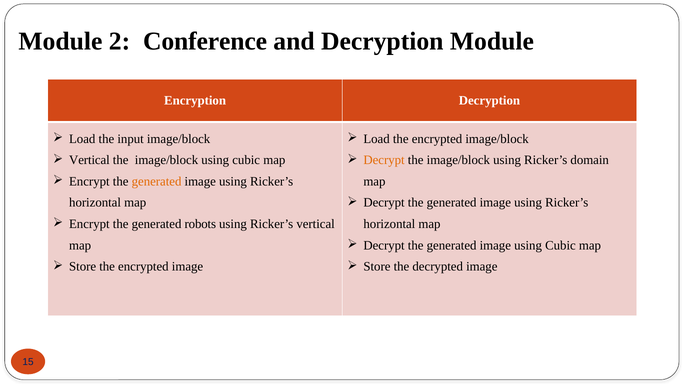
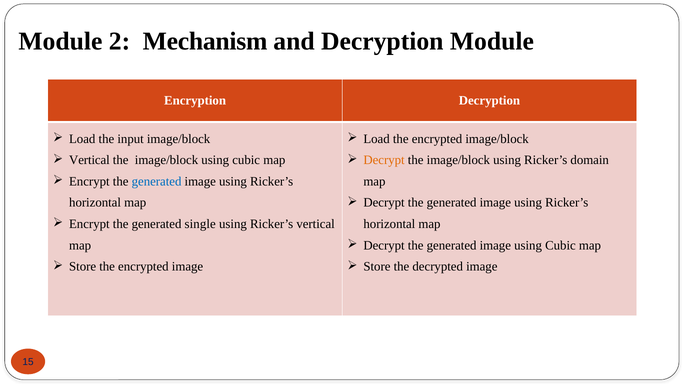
Conference: Conference -> Mechanism (205, 41)
generated colour: orange -> blue (157, 181)
robots: robots -> single (200, 224)
